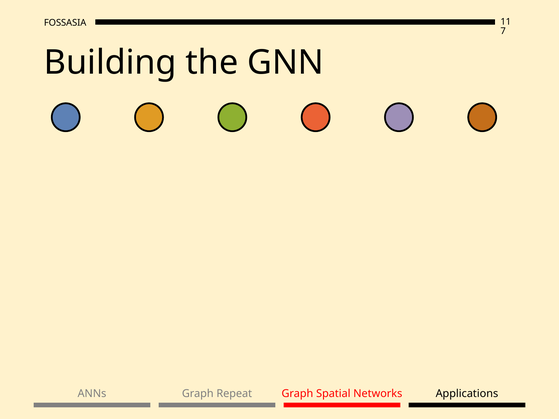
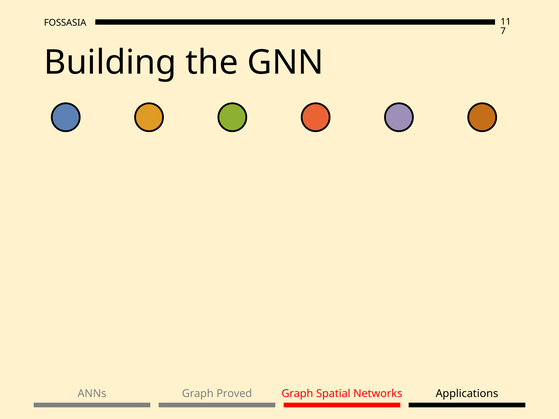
Repeat: Repeat -> Proved (234, 394)
